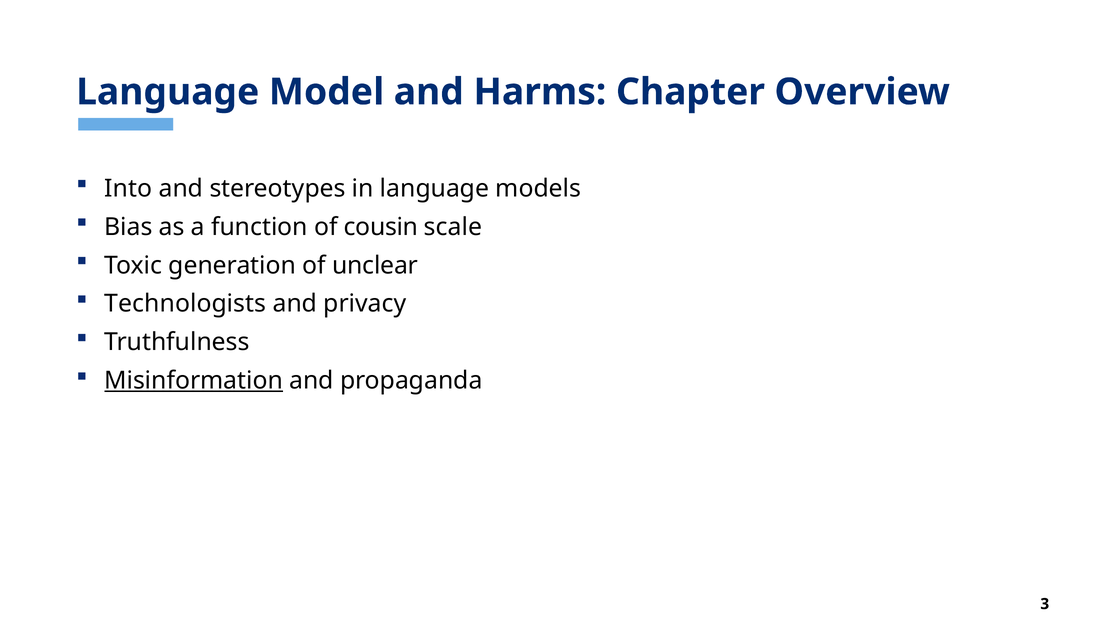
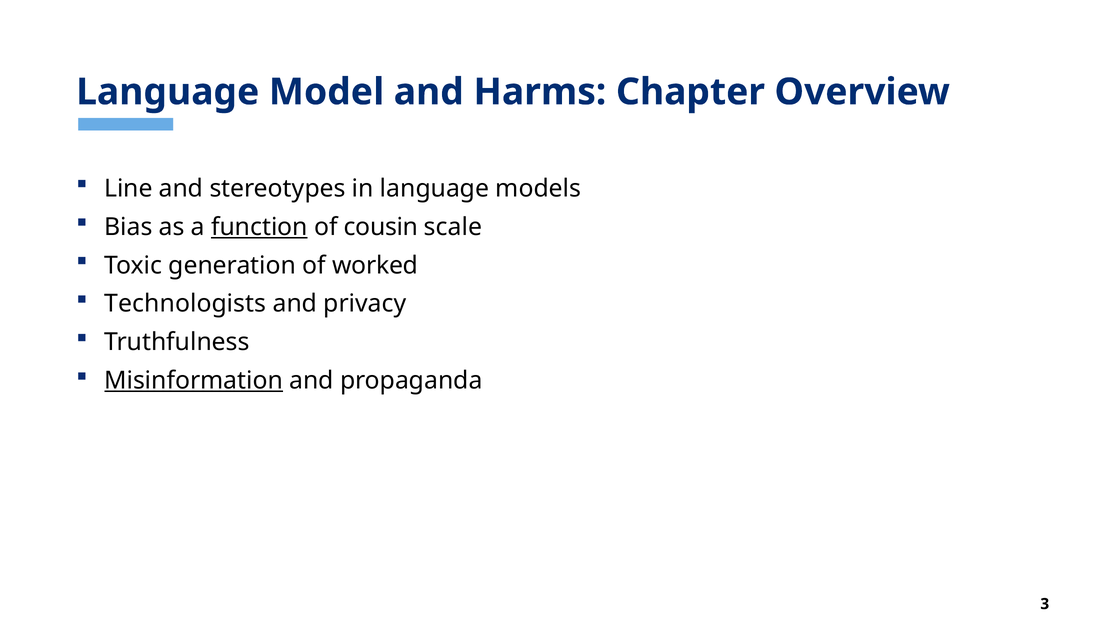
Into: Into -> Line (128, 189)
function underline: none -> present (259, 227)
unclear: unclear -> worked (375, 265)
